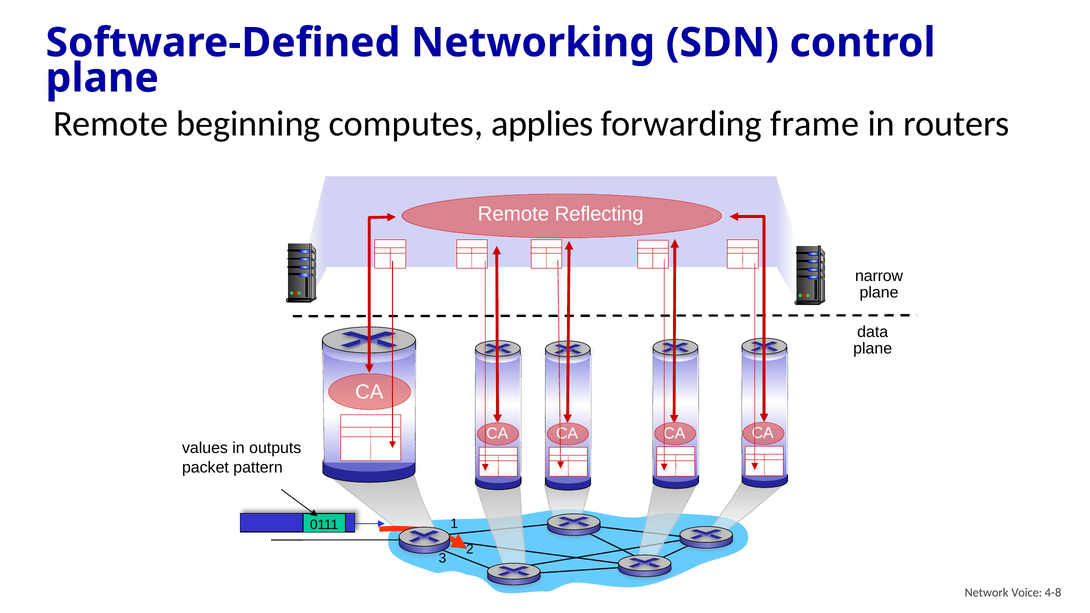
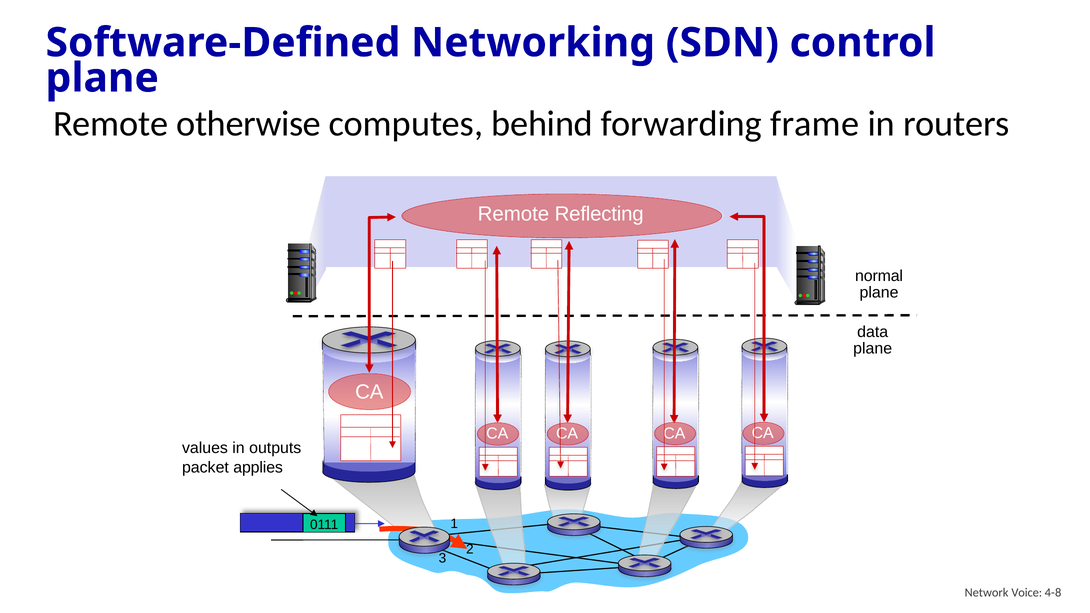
beginning: beginning -> otherwise (249, 124)
applies: applies -> behind (542, 124)
narrow: narrow -> normal (879, 276)
pattern: pattern -> applies (258, 467)
